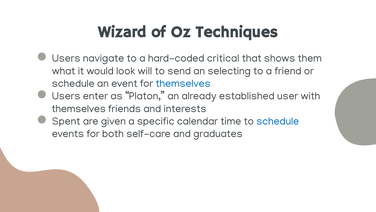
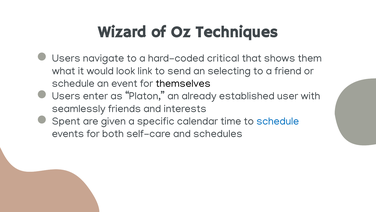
will: will -> link (145, 71)
themselves colour: blue -> black (183, 83)
themselves: themselves -> seamlessly (79, 108)
graduates: graduates -> schedules (218, 133)
